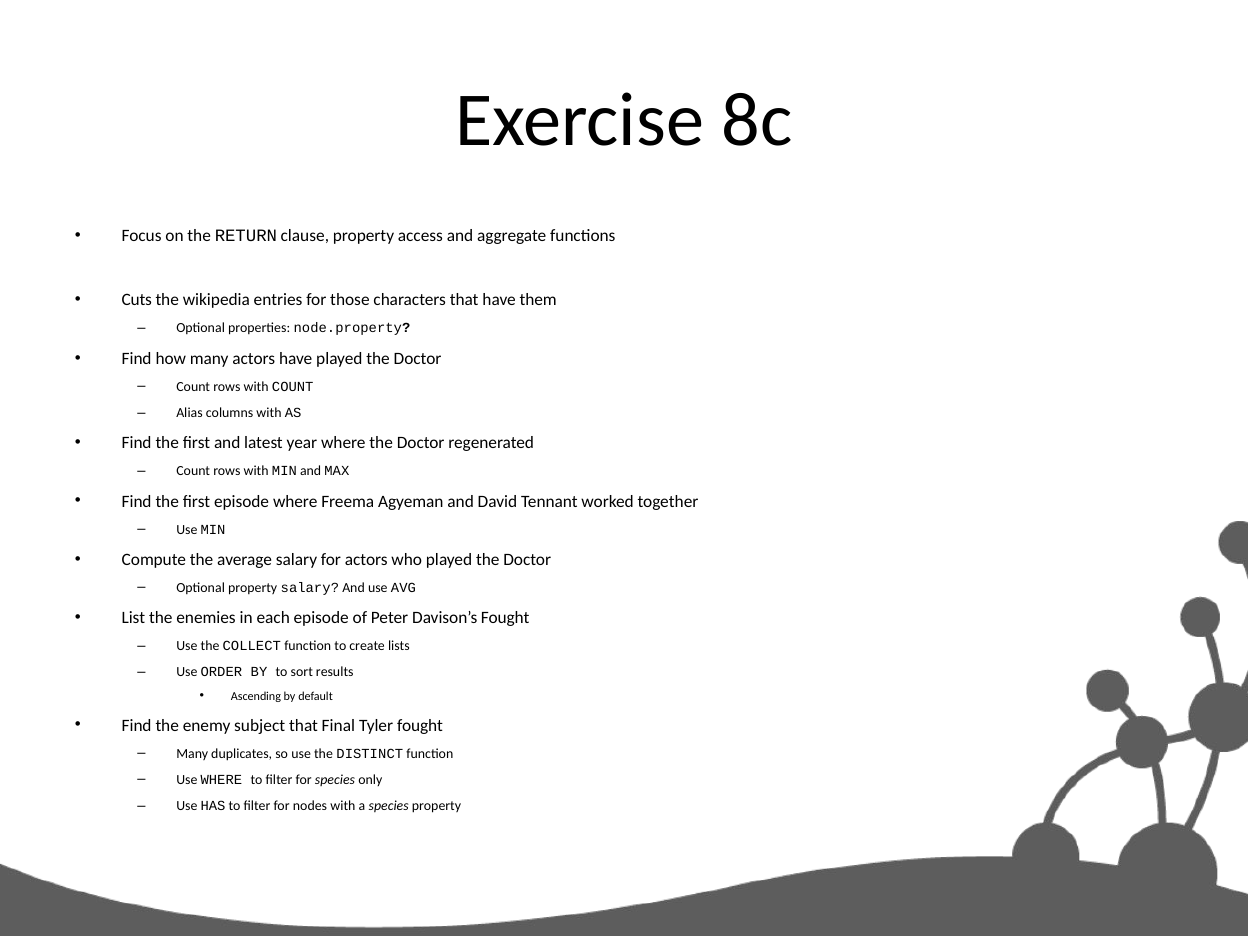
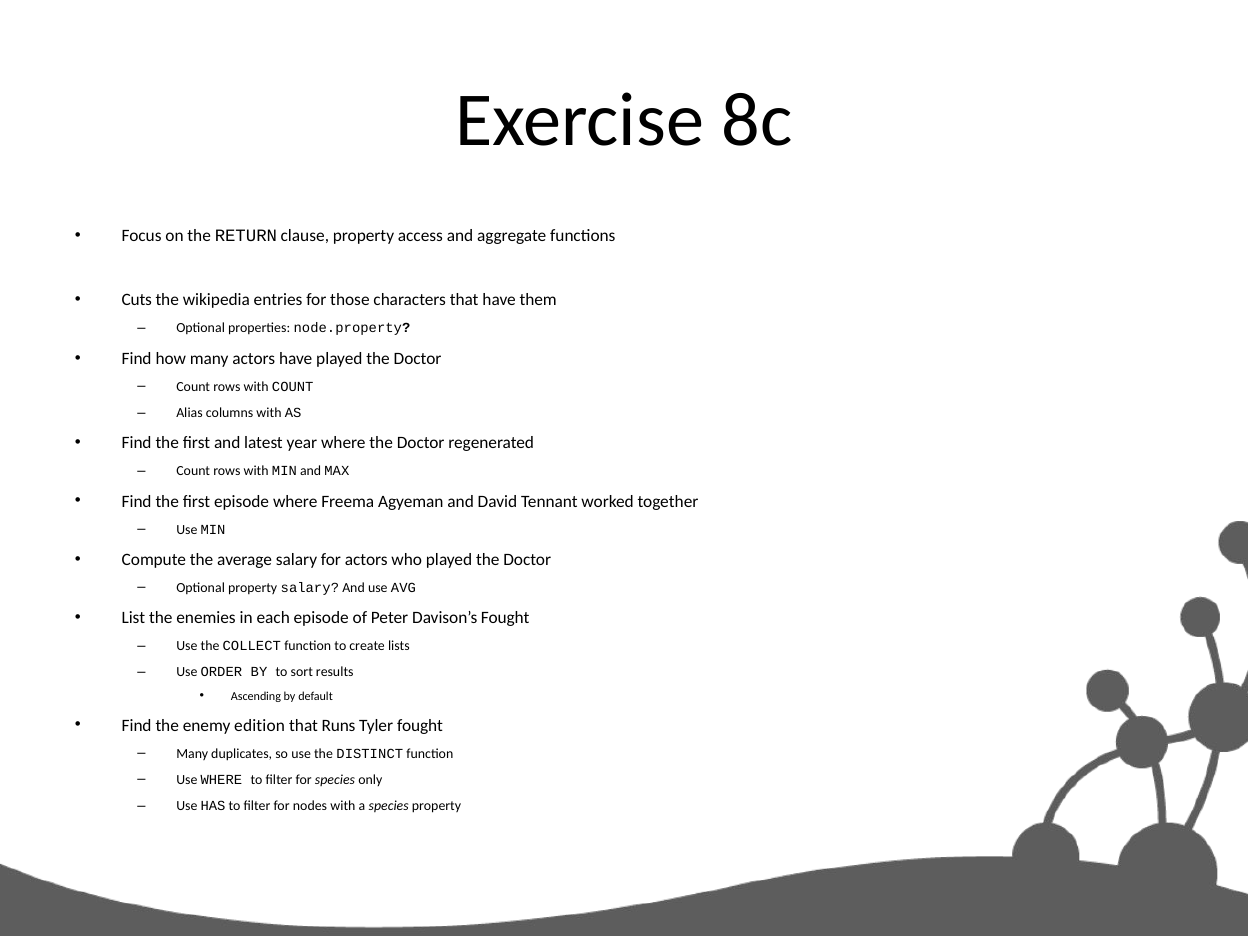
subject: subject -> edition (260, 725)
Final: Final -> Runs (339, 725)
